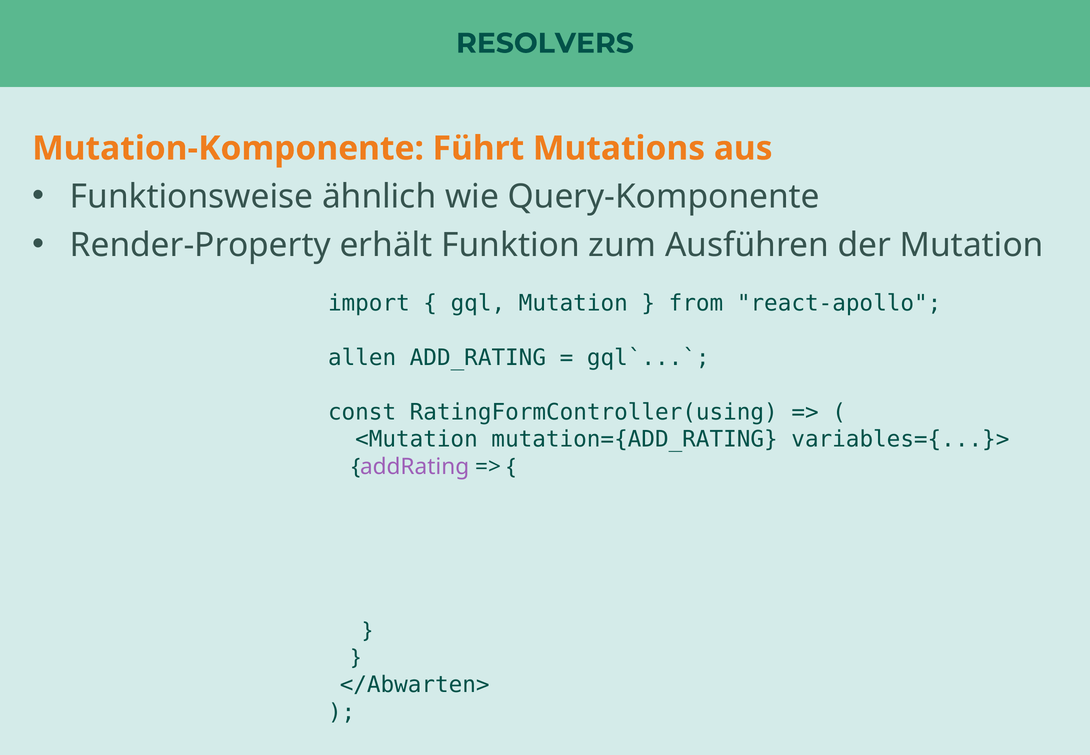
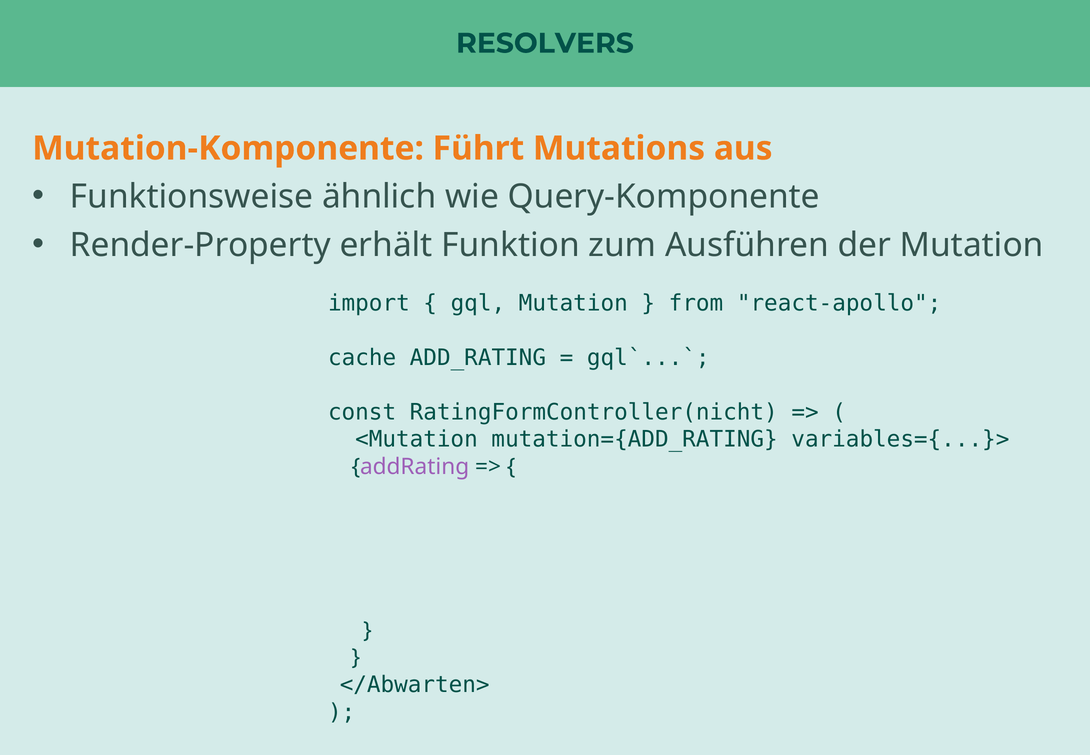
allen: allen -> cache (362, 357)
RatingFormController(using: RatingFormController(using -> RatingFormController(nicht (594, 412)
